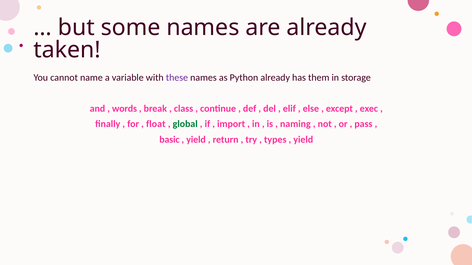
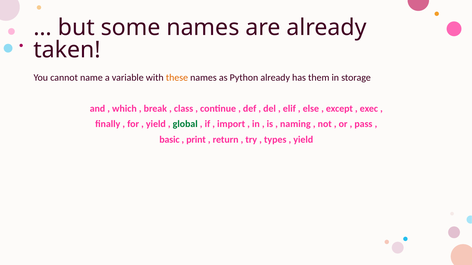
these colour: purple -> orange (177, 78)
words: words -> which (124, 109)
float: float -> yield (156, 124)
yield: yield -> print (196, 140)
